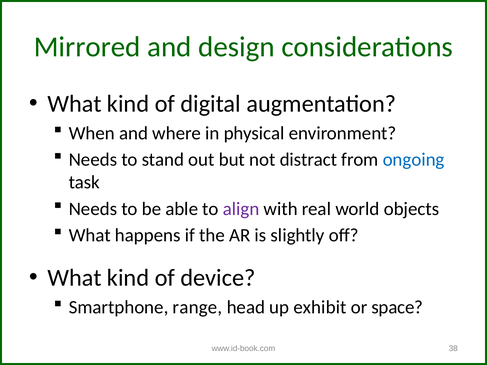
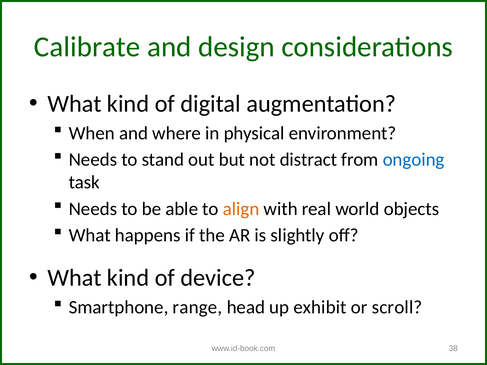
Mirrored: Mirrored -> Calibrate (87, 47)
align colour: purple -> orange (241, 209)
space: space -> scroll (397, 307)
